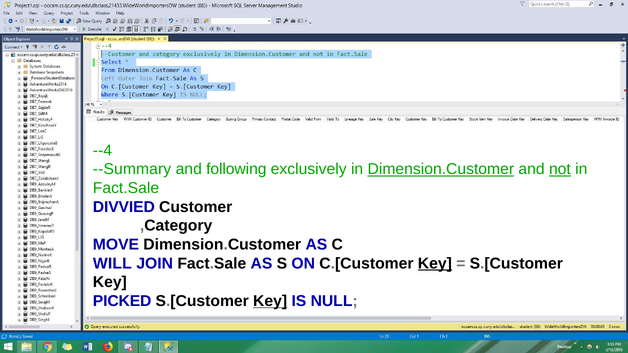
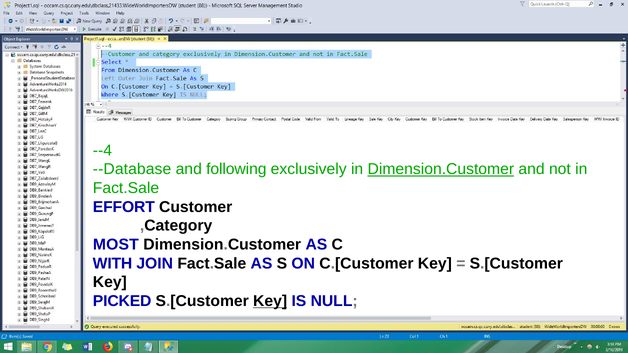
--Summary: --Summary -> --Database (132, 169)
not underline: present -> none (560, 169)
DIVVIED: DIVVIED -> EFFORT (124, 207)
MOVE: MOVE -> MOST (116, 245)
WILL: WILL -> WITH (113, 264)
Key underline: present -> none (435, 264)
